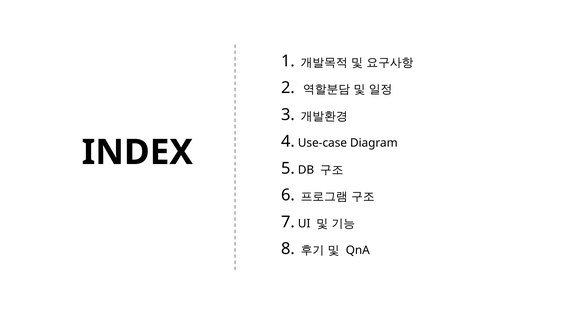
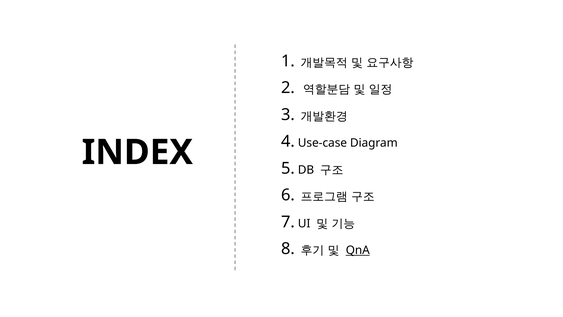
QnA underline: none -> present (358, 250)
